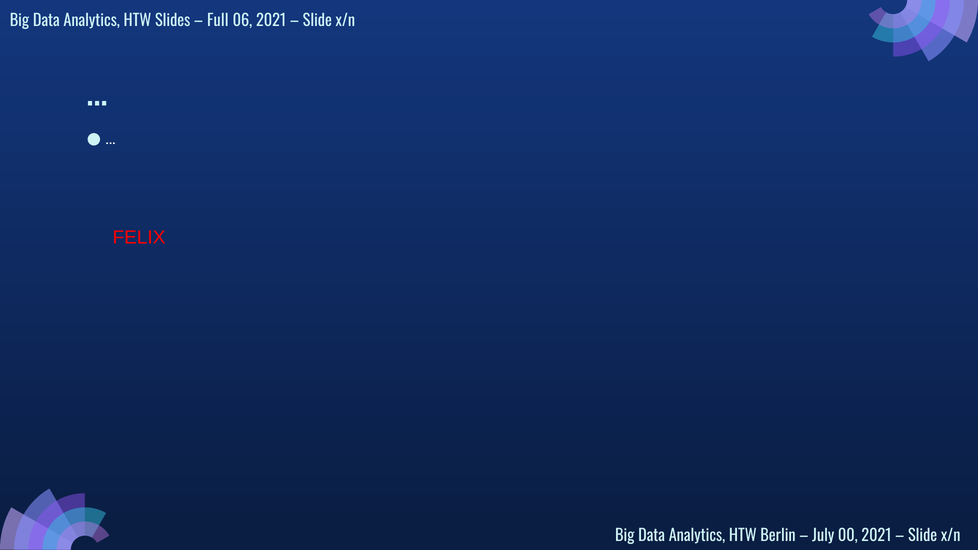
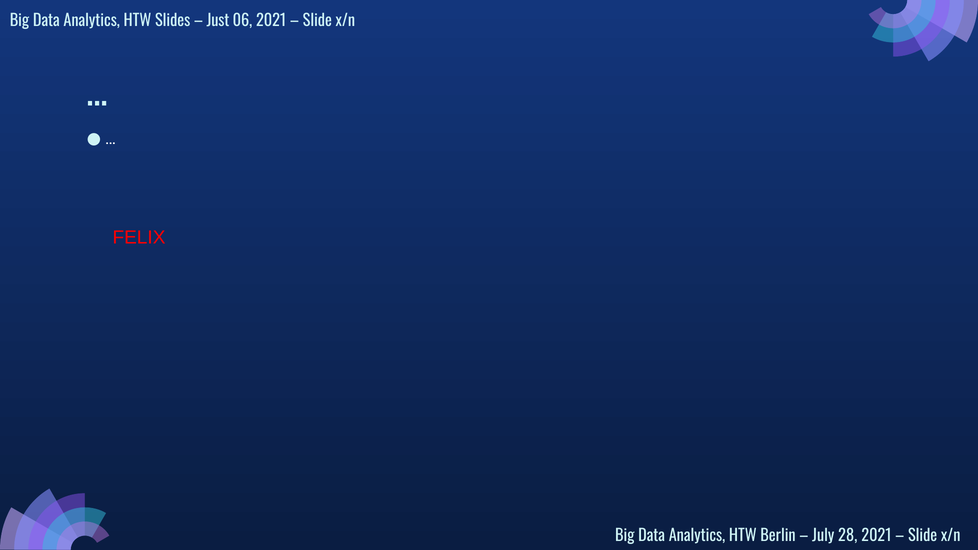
Full: Full -> Just (218, 21)
00: 00 -> 28 (848, 536)
